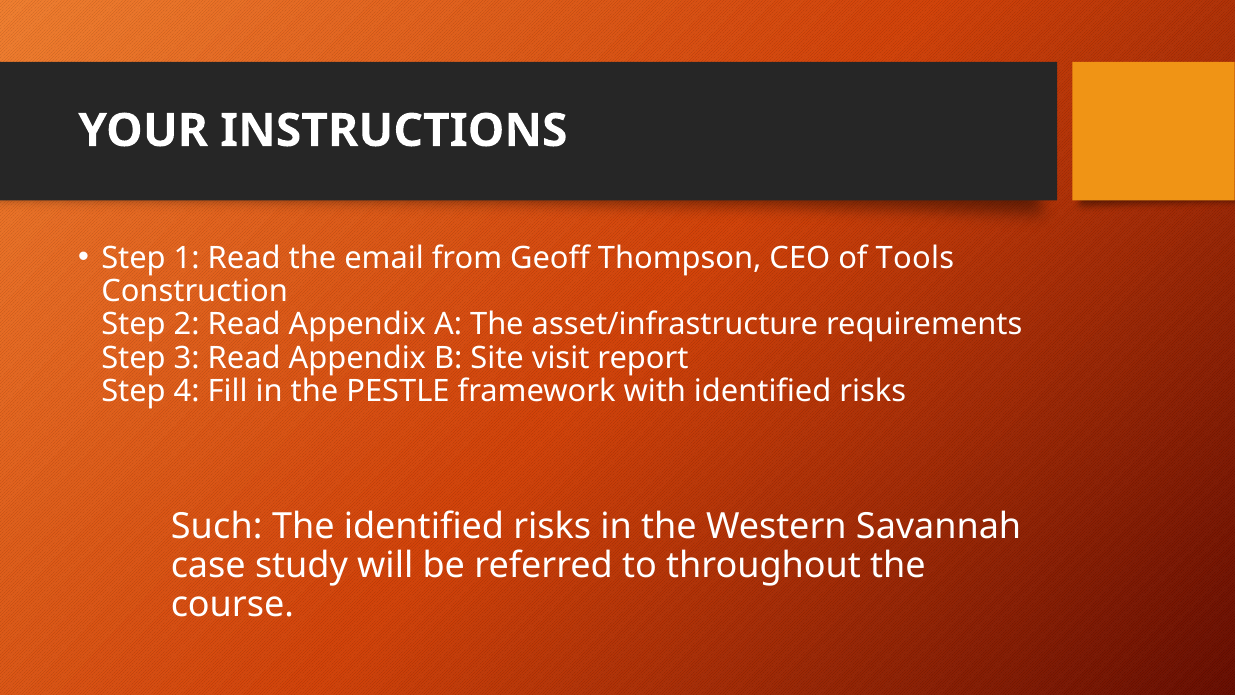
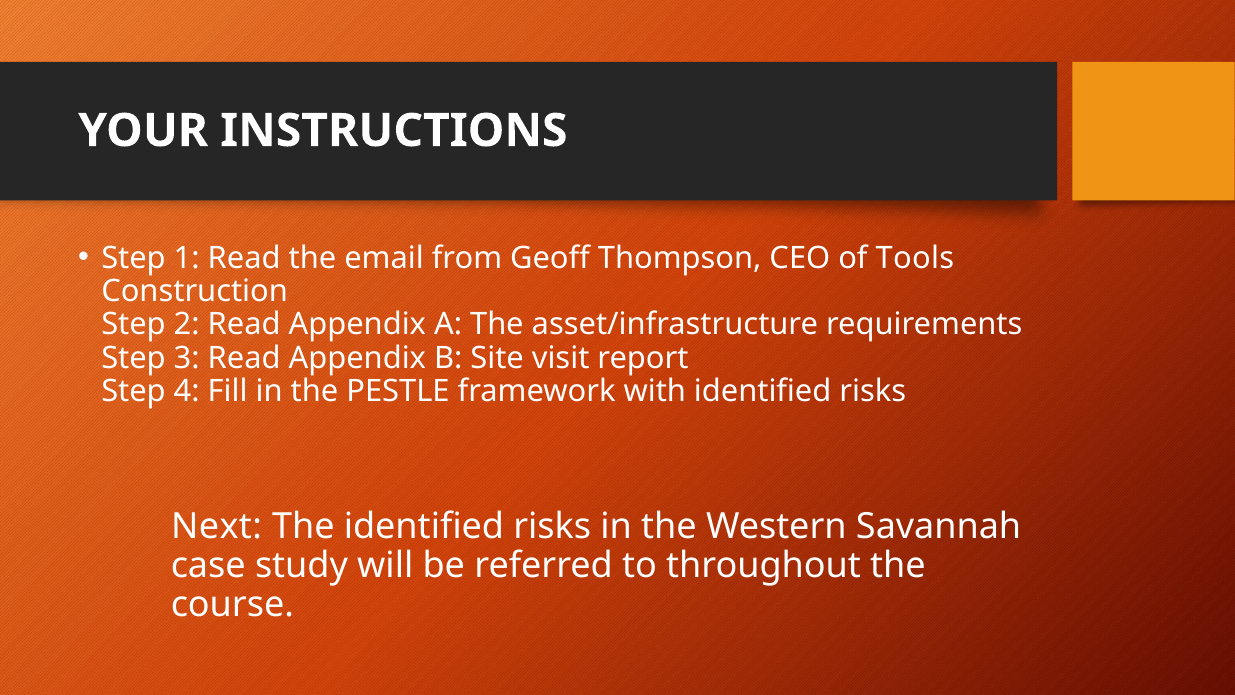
Such: Such -> Next (217, 526)
